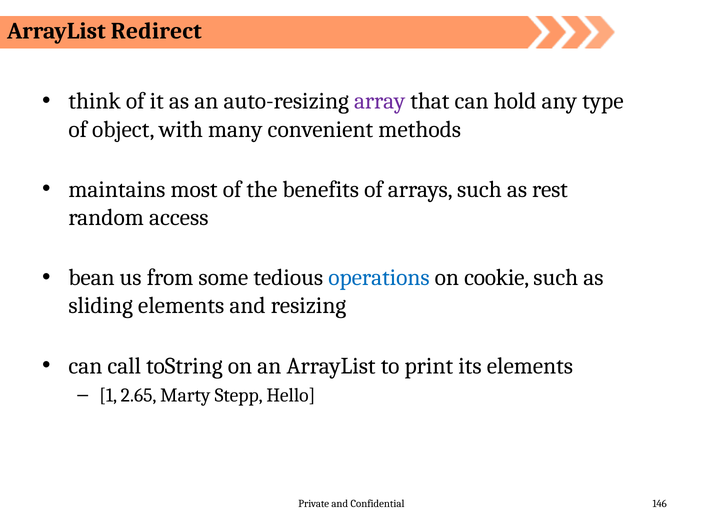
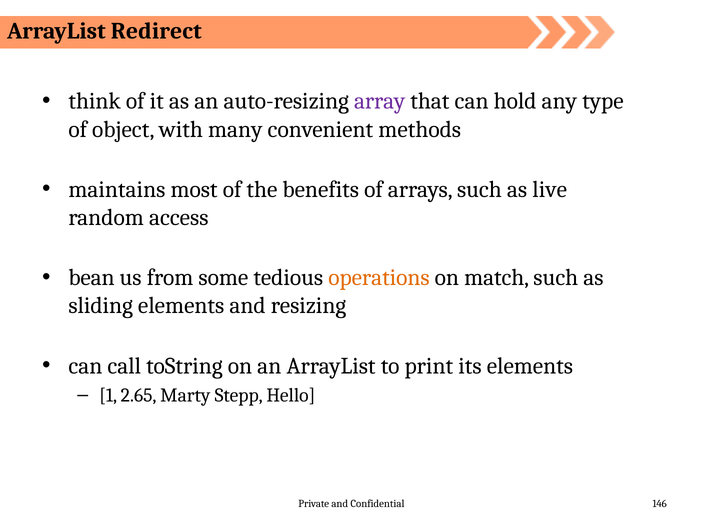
rest: rest -> live (550, 189)
operations colour: blue -> orange (379, 278)
cookie: cookie -> match (497, 278)
